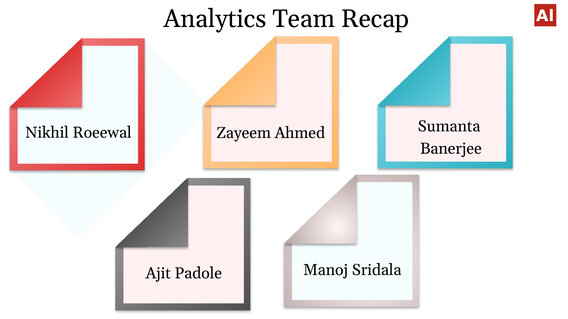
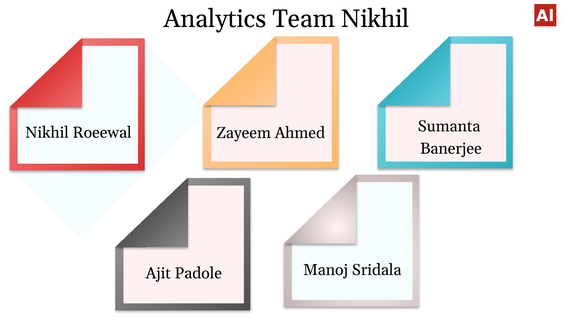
Team Recap: Recap -> Nikhil (375, 19)
